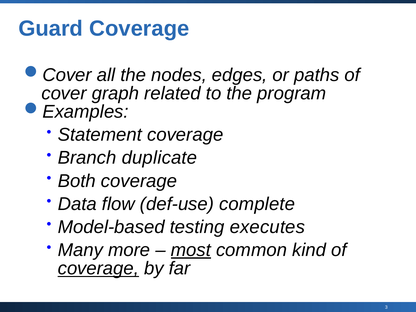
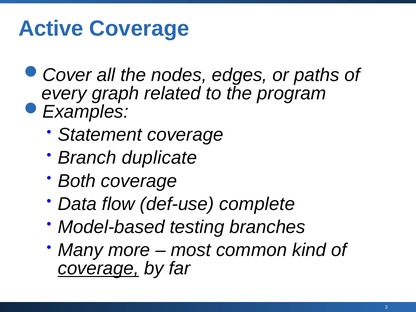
Guard: Guard -> Active (51, 29)
cover: cover -> every (64, 93)
executes: executes -> branches (267, 227)
most underline: present -> none (191, 250)
